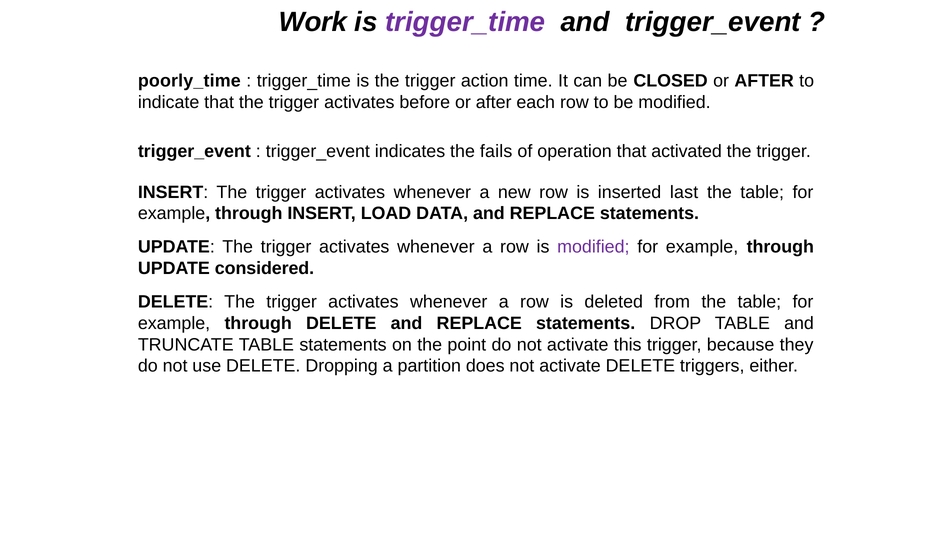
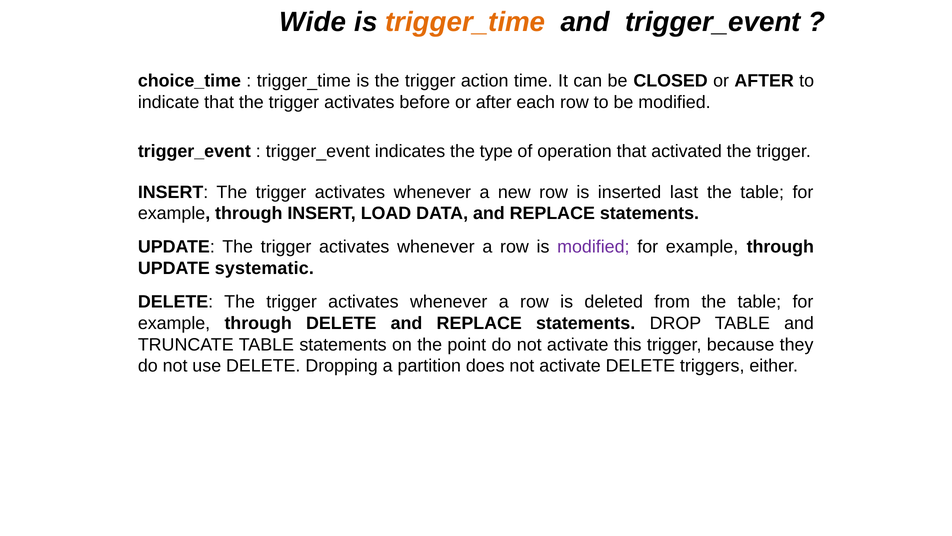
Work: Work -> Wide (313, 22)
trigger_time colour: purple -> orange (465, 22)
poorly_time: poorly_time -> choice_time (189, 81)
fails: fails -> type (496, 151)
considered: considered -> systematic (264, 268)
